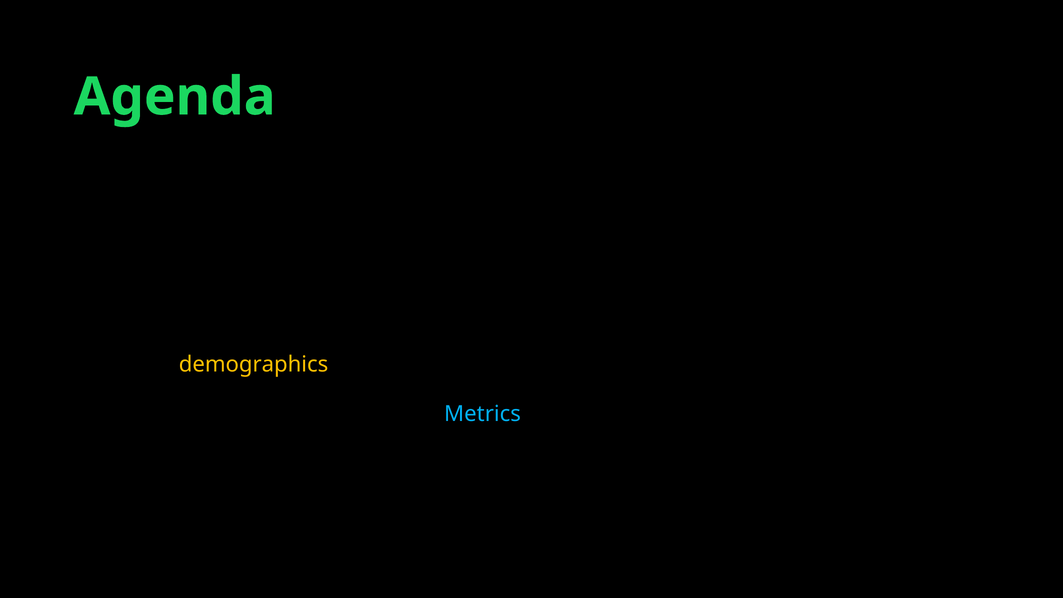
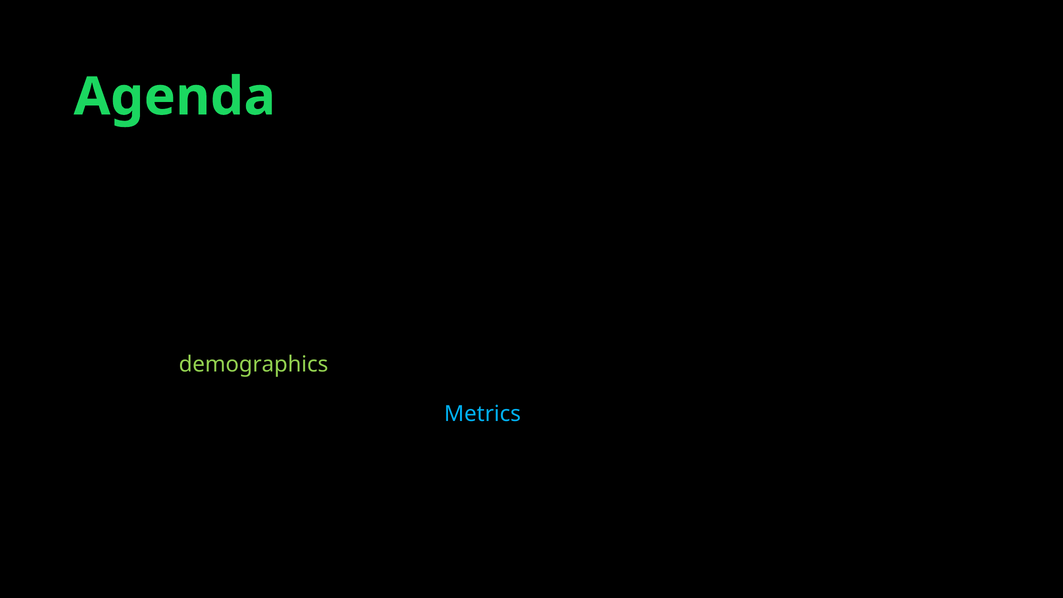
demographics colour: yellow -> light green (254, 364)
